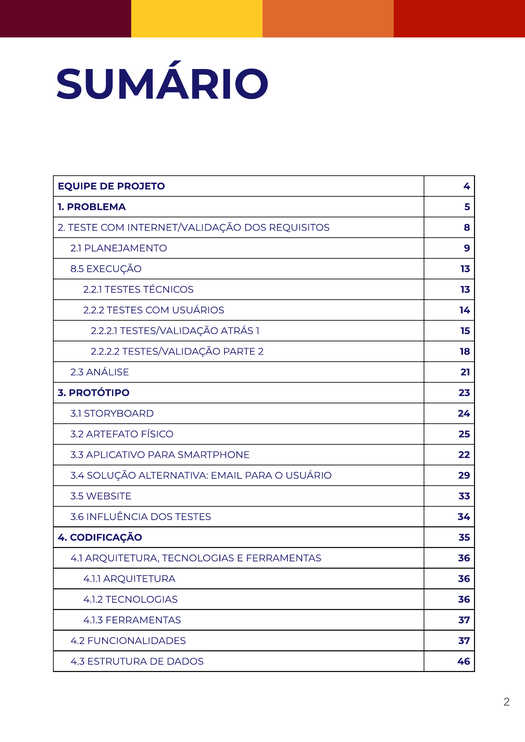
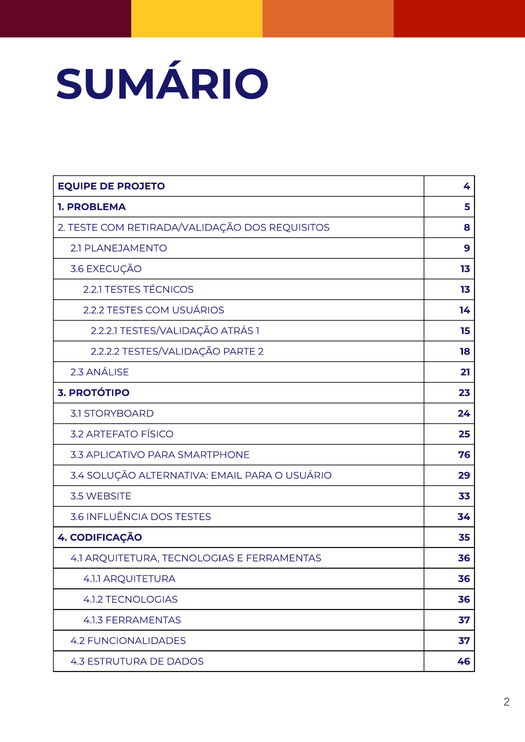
INTERNET/VALIDAÇÃO: INTERNET/VALIDAÇÃO -> RETIRADA/VALIDAÇÃO (184, 228)
8.5: 8.5 -> 3.6 (77, 269)
22: 22 -> 76 (464, 455)
